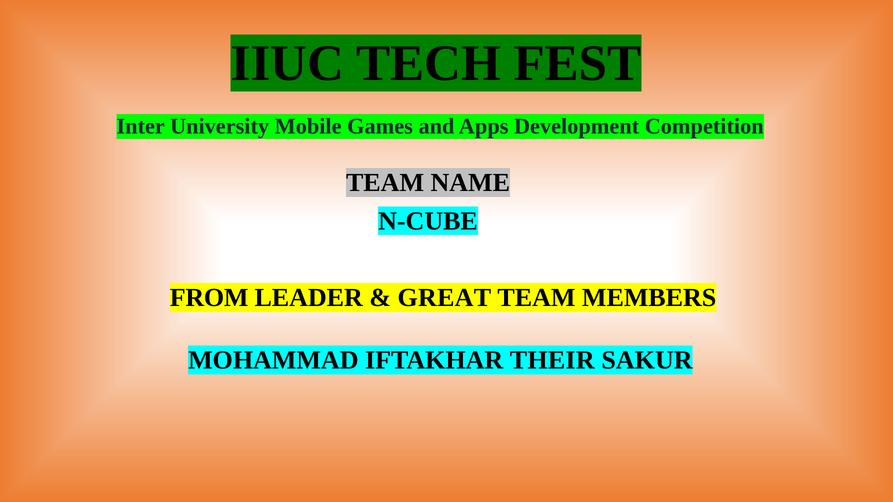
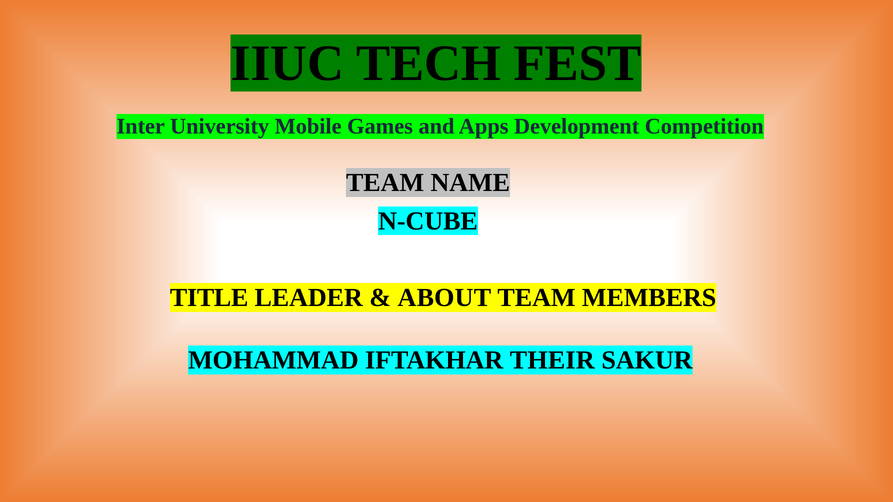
FROM: FROM -> TITLE (209, 298)
GREAT: GREAT -> ABOUT (444, 298)
